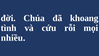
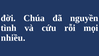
khoang: khoang -> nguyền (84, 18)
